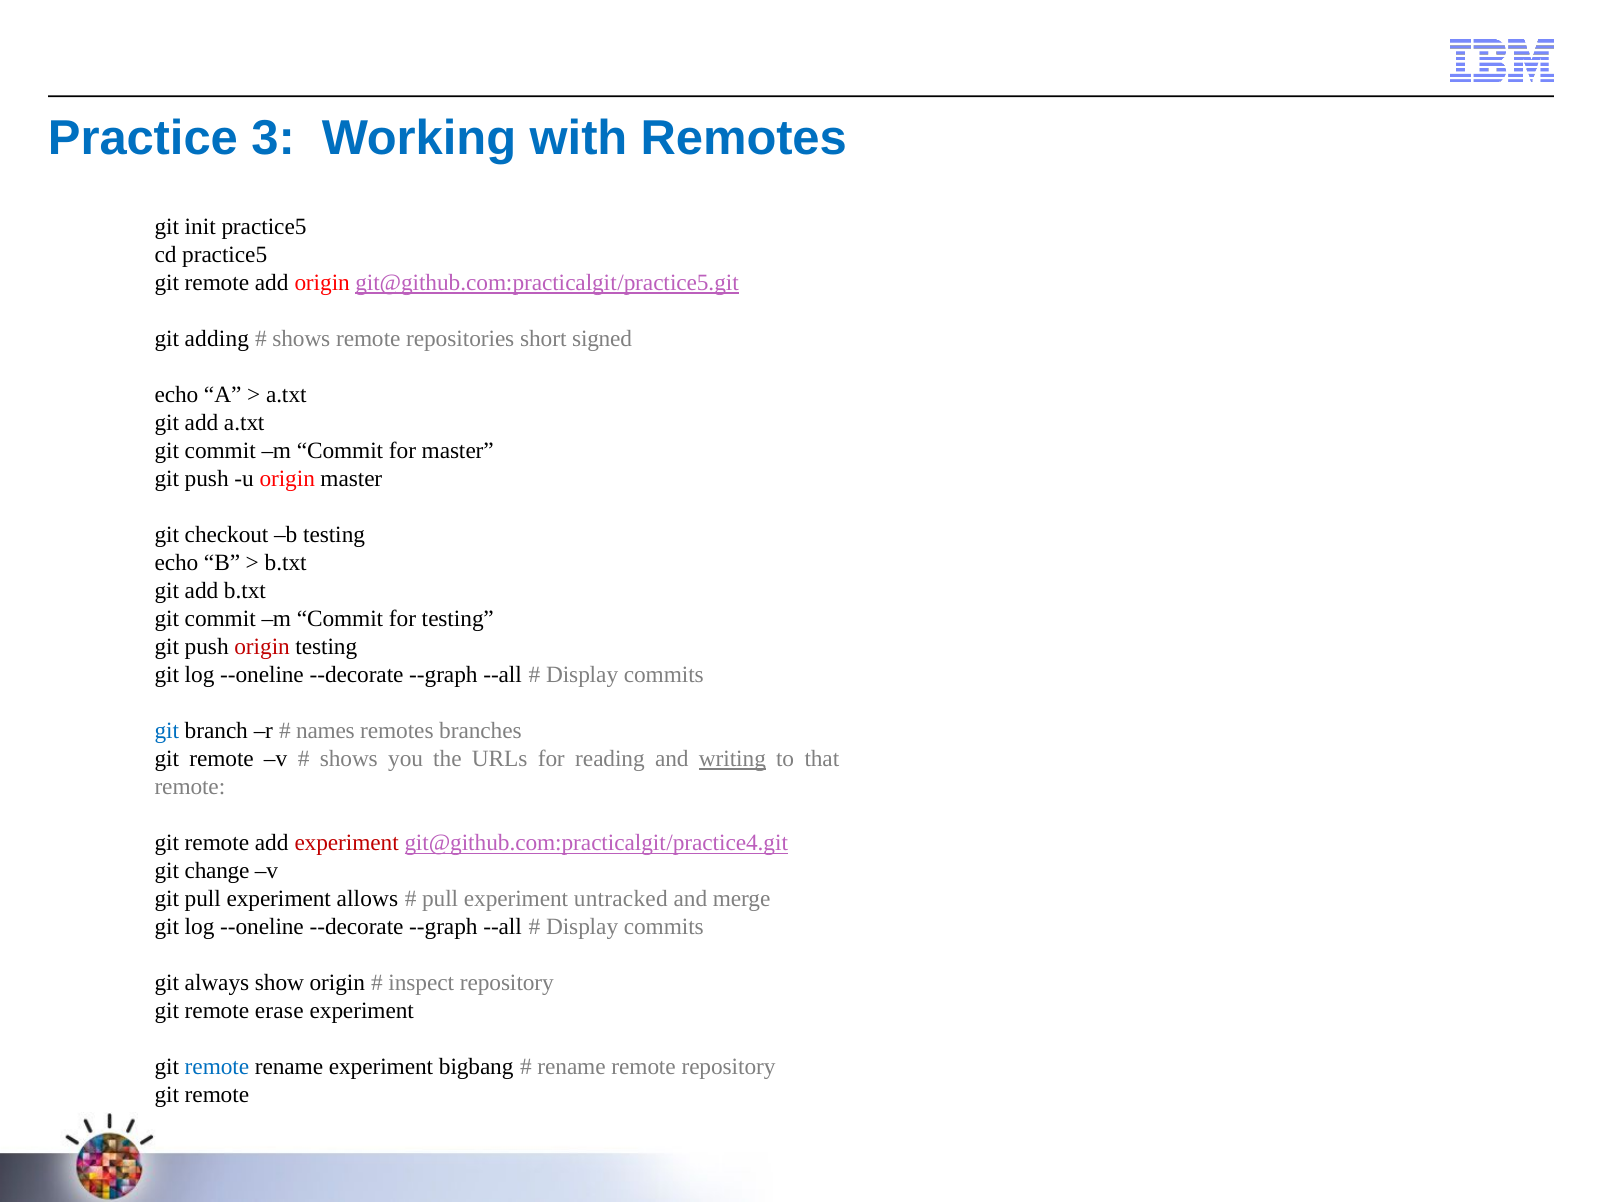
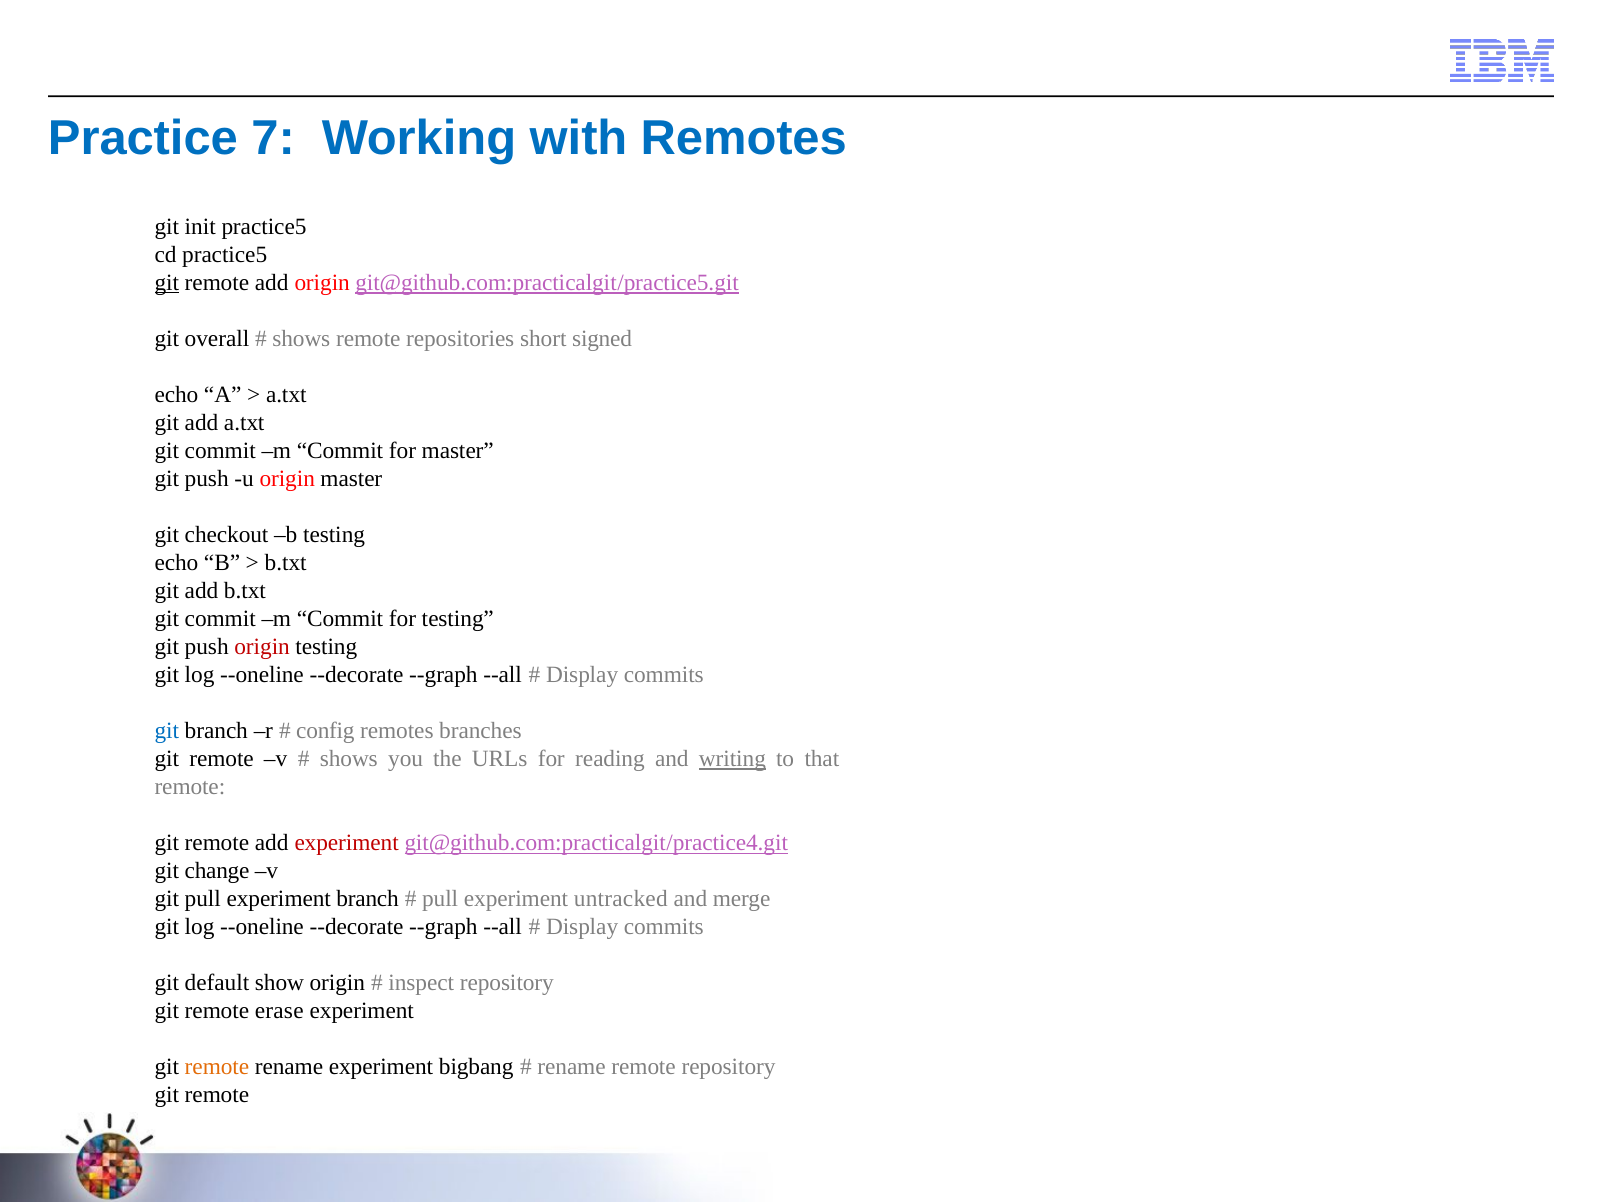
3: 3 -> 7 (273, 138)
git underline: none -> present (167, 283)
adding: adding -> overall (217, 339)
names: names -> config (325, 731)
experiment allows: allows -> branch (368, 899)
always: always -> default (217, 983)
remote colour: blue -> orange (217, 1067)
